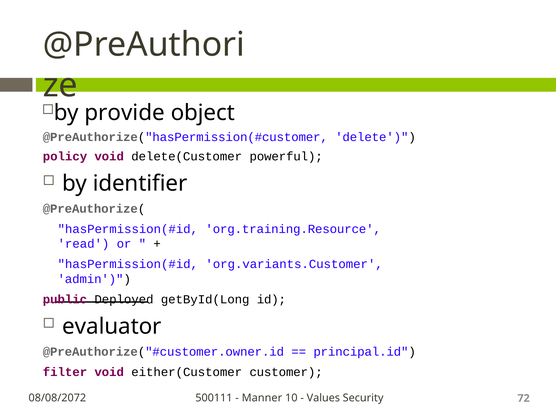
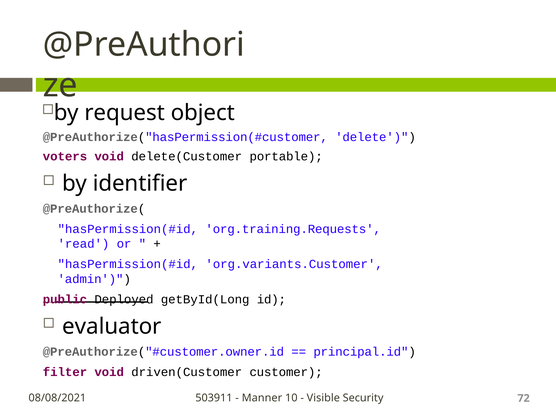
provide: provide -> request (125, 113)
policy: policy -> voters (65, 157)
powerful: powerful -> portable (286, 157)
org.training.Resource: org.training.Resource -> org.training.Requests (293, 229)
either(Customer: either(Customer -> driven(Customer (187, 372)
08/08/2072: 08/08/2072 -> 08/08/2021 (57, 398)
500111: 500111 -> 503911 (214, 398)
Values: Values -> Visible (323, 398)
